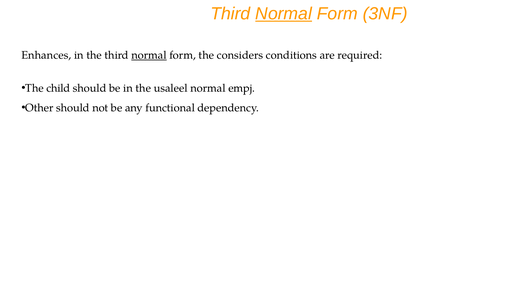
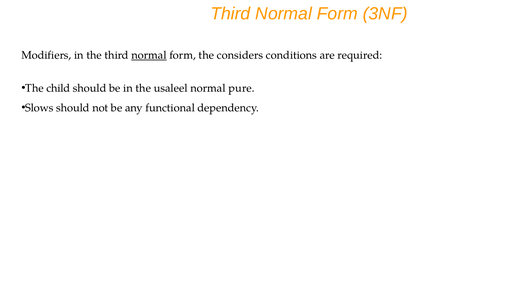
Normal underline: present -> none (284, 14)
Enhances: Enhances -> Modifiers (46, 55)
empj: empj -> pure (242, 88)
Other: Other -> Slows (39, 108)
